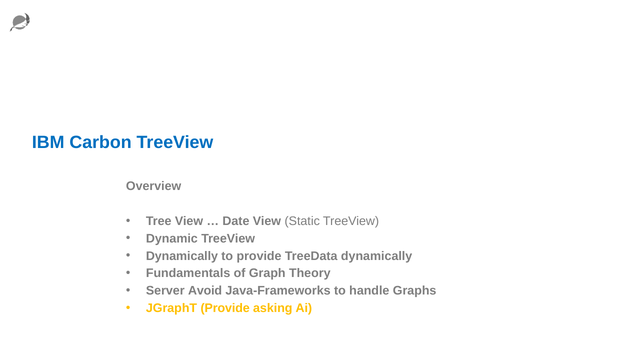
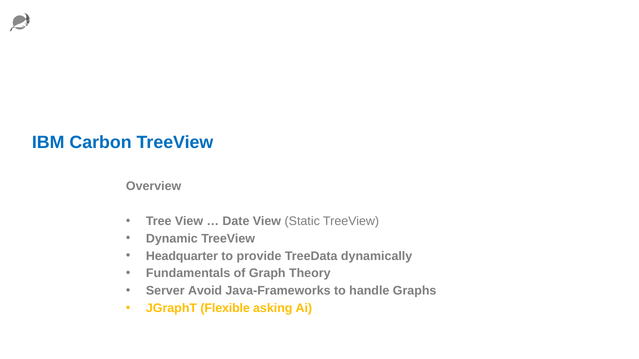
Dynamically: Dynamically -> Headquarter (182, 256)
JGraphT Provide: Provide -> Flexible (225, 308)
